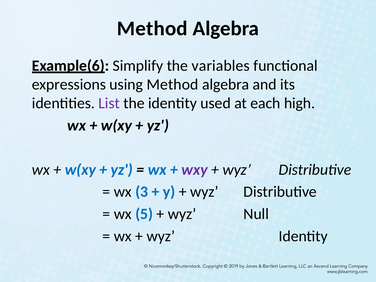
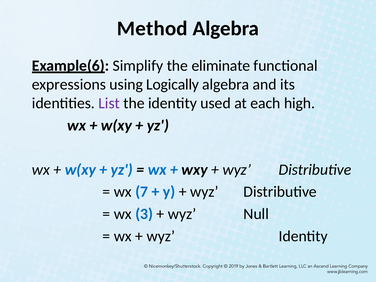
variables: variables -> eliminate (221, 66)
using Method: Method -> Logically (173, 84)
wxy colour: purple -> black (195, 170)
3: 3 -> 7 (142, 192)
5: 5 -> 3 (144, 214)
